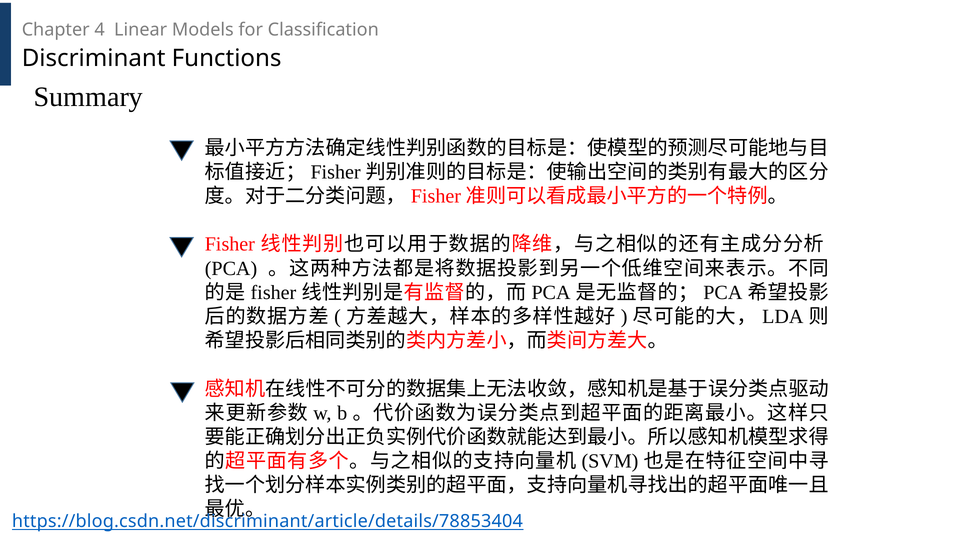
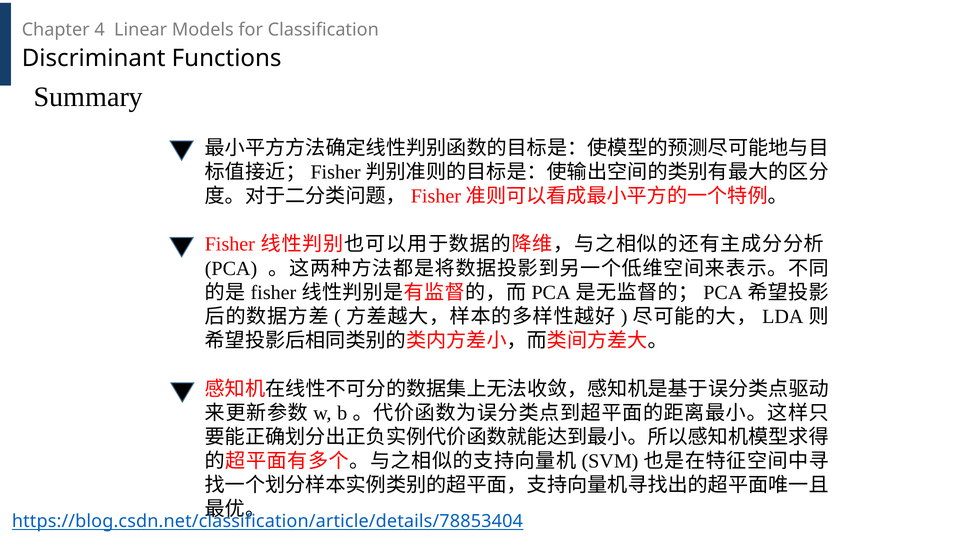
https://blog.csdn.net/discriminant/article/details/78853404: https://blog.csdn.net/discriminant/article/details/78853404 -> https://blog.csdn.net/classification/article/details/78853404 (267, 521)
